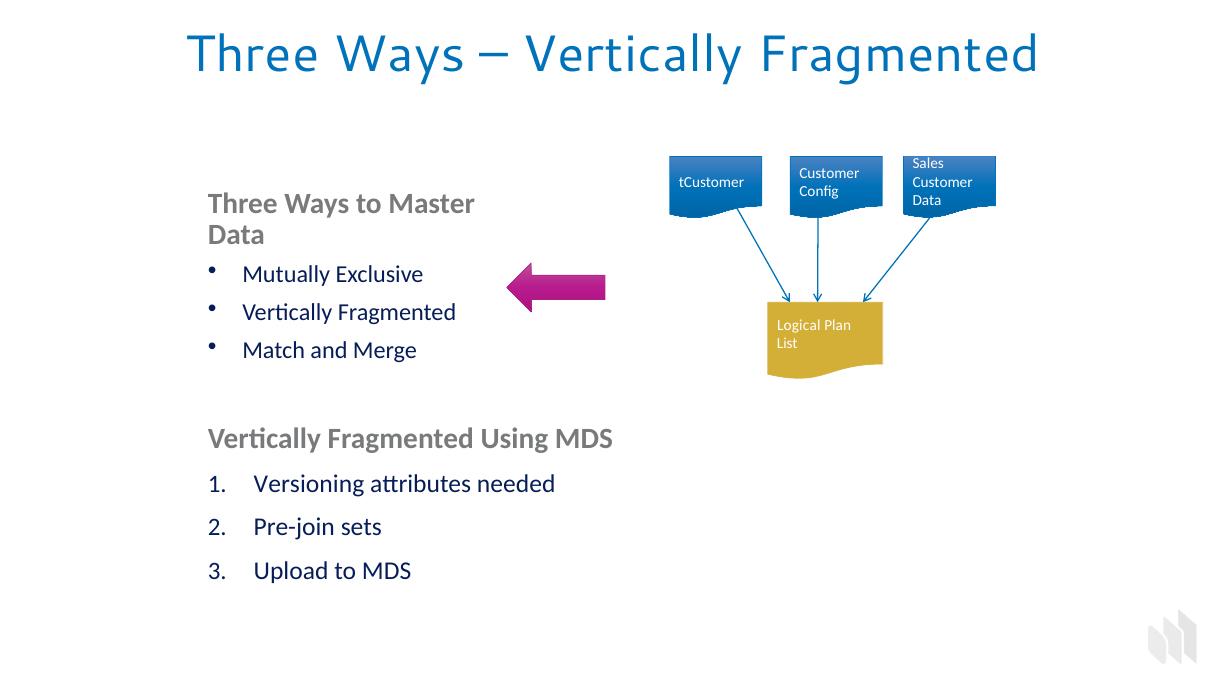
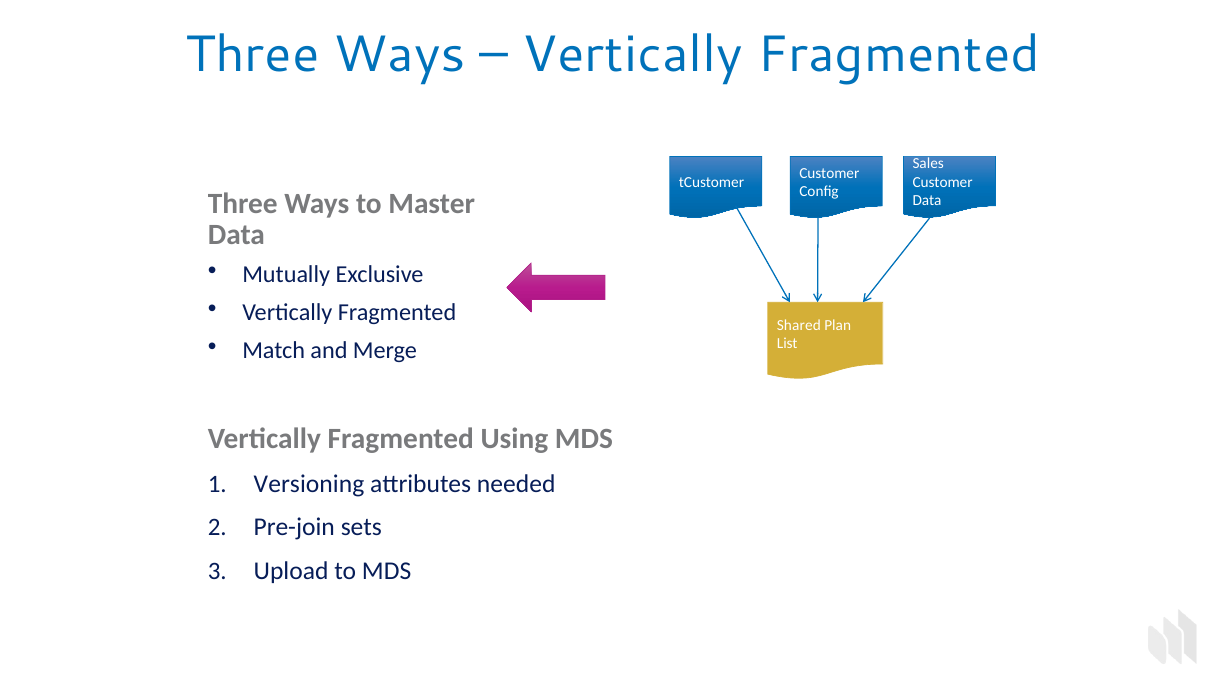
Logical: Logical -> Shared (799, 325)
